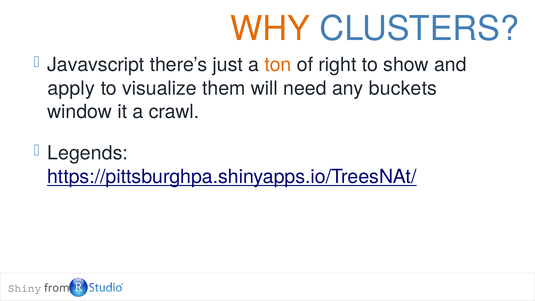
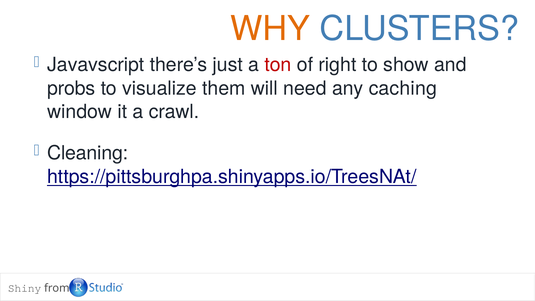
ton colour: orange -> red (278, 65)
apply: apply -> probs (71, 88)
buckets: buckets -> caching (403, 88)
Legends: Legends -> Cleaning (88, 153)
